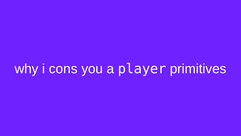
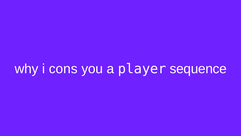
primitives: primitives -> sequence (198, 69)
